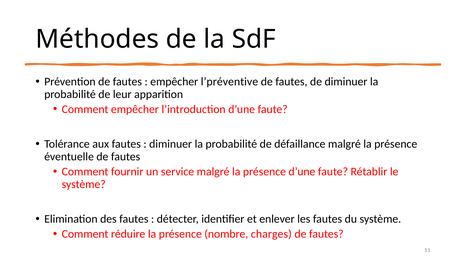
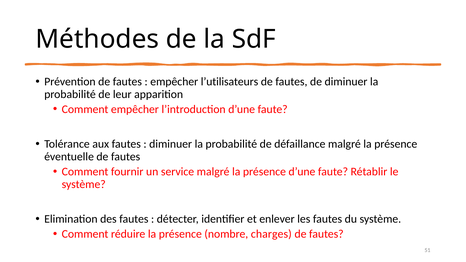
l’préventive: l’préventive -> l’utilisateurs (230, 82)
